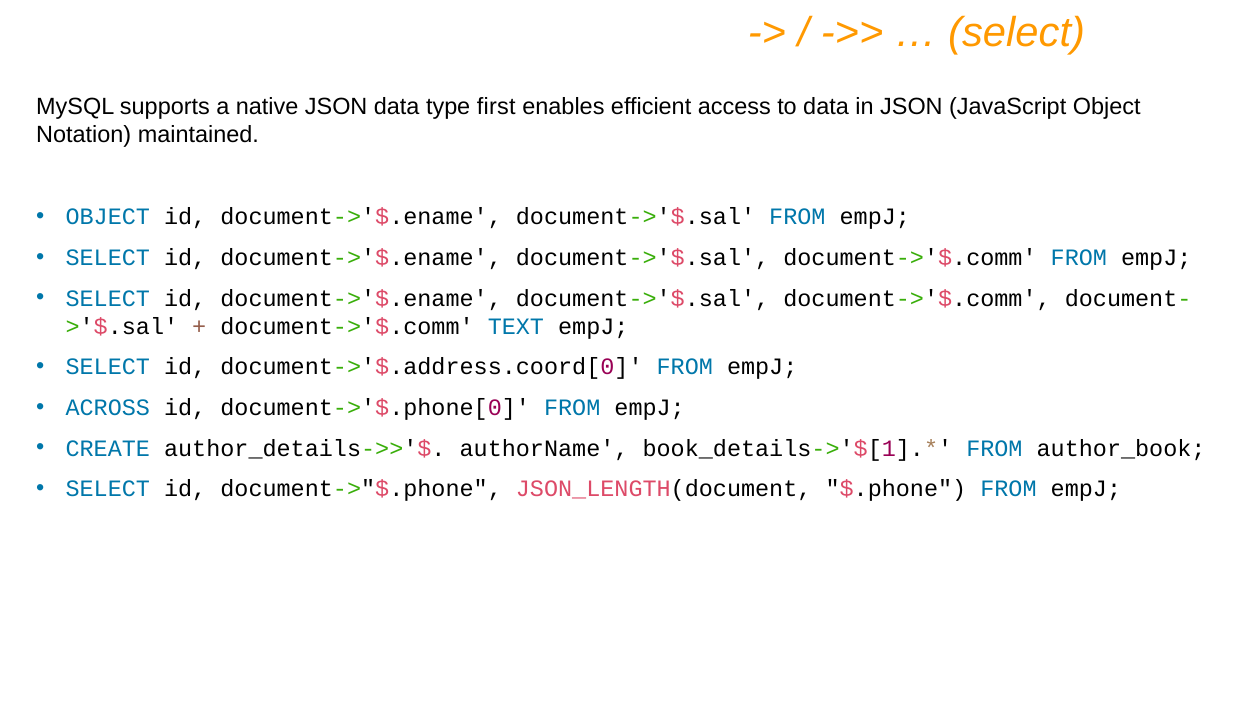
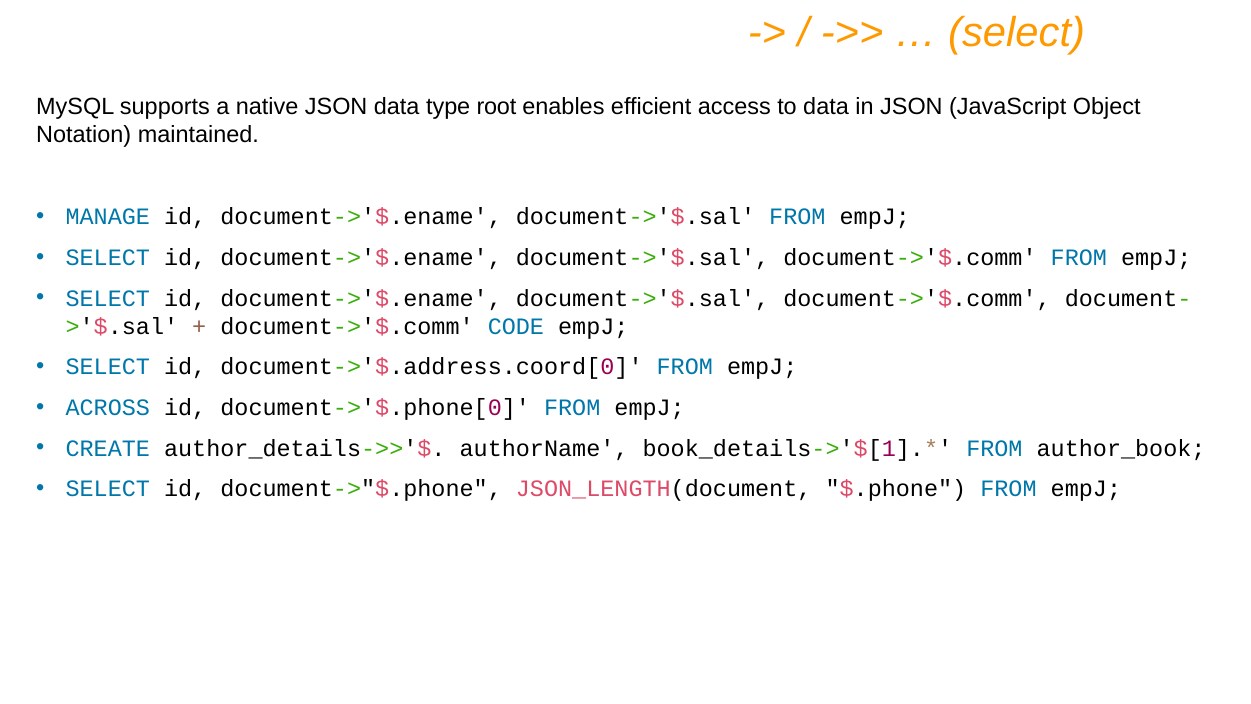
first: first -> root (496, 106)
OBJECT: OBJECT -> MANAGE (108, 217)
TEXT: TEXT -> CODE (516, 326)
